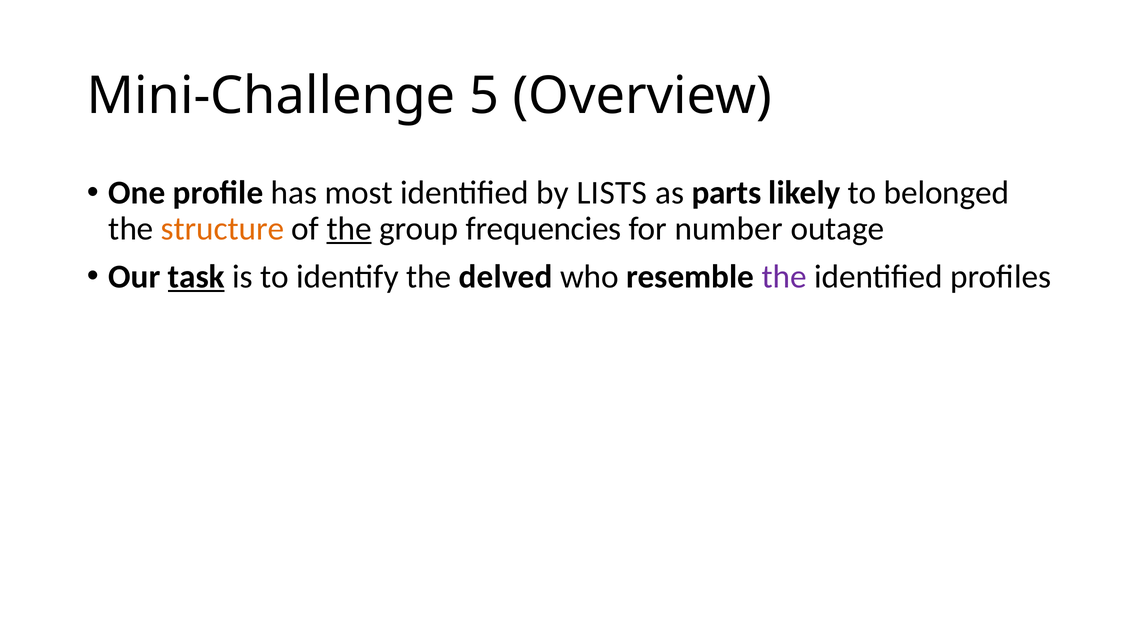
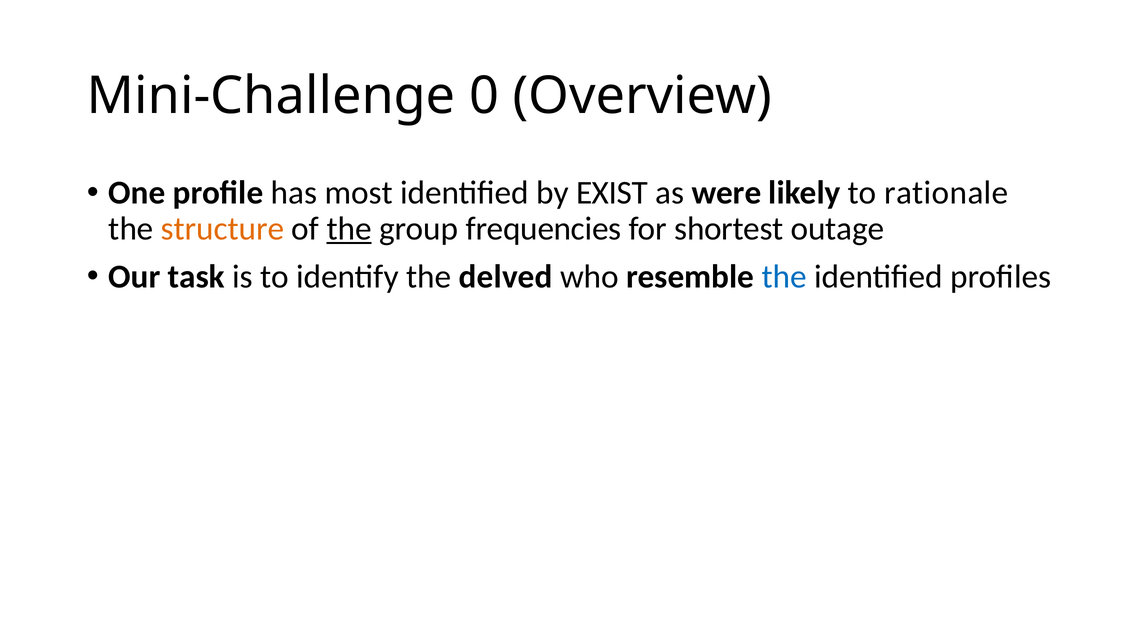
5: 5 -> 0 (484, 96)
LISTS: LISTS -> EXIST (612, 193)
parts: parts -> were (726, 193)
belonged: belonged -> rationale (946, 193)
number: number -> shortest (729, 229)
task underline: present -> none (196, 277)
the colour: purple -> blue (784, 277)
